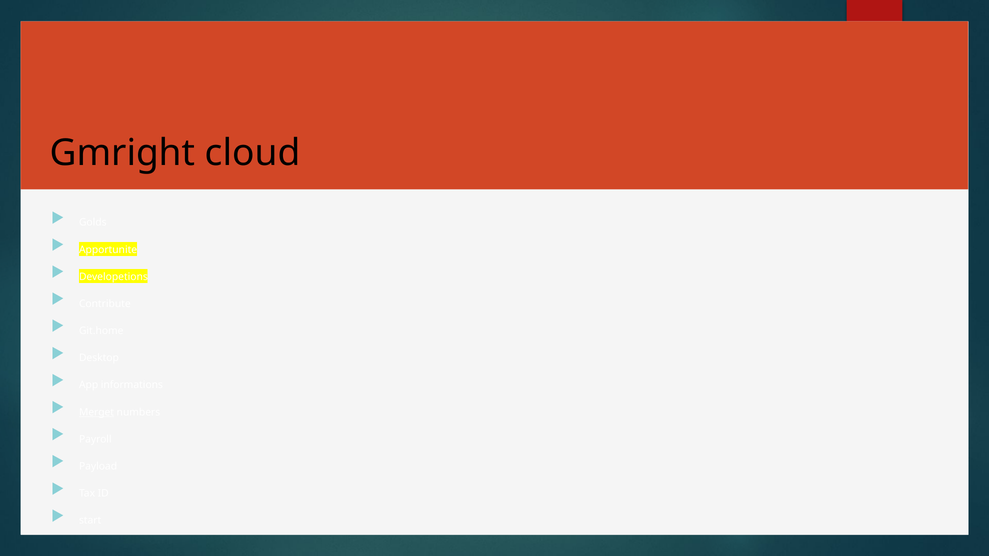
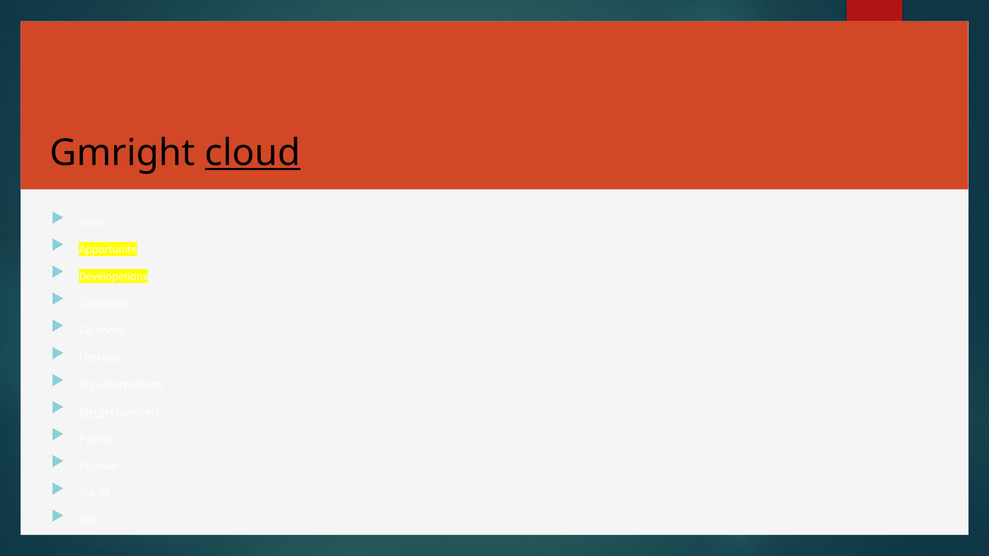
cloud underline: none -> present (253, 153)
